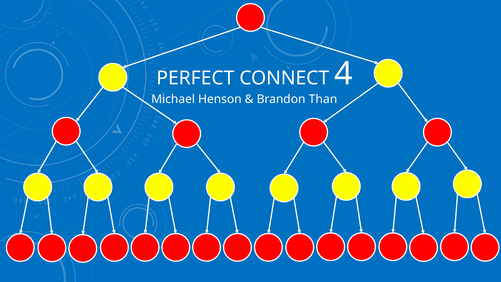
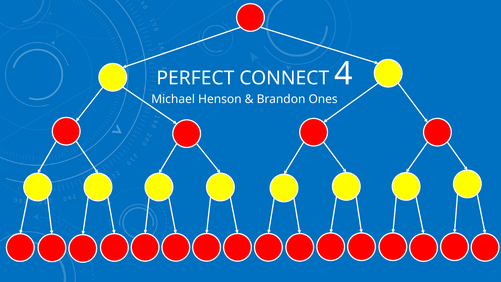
Than: Than -> Ones (323, 99)
